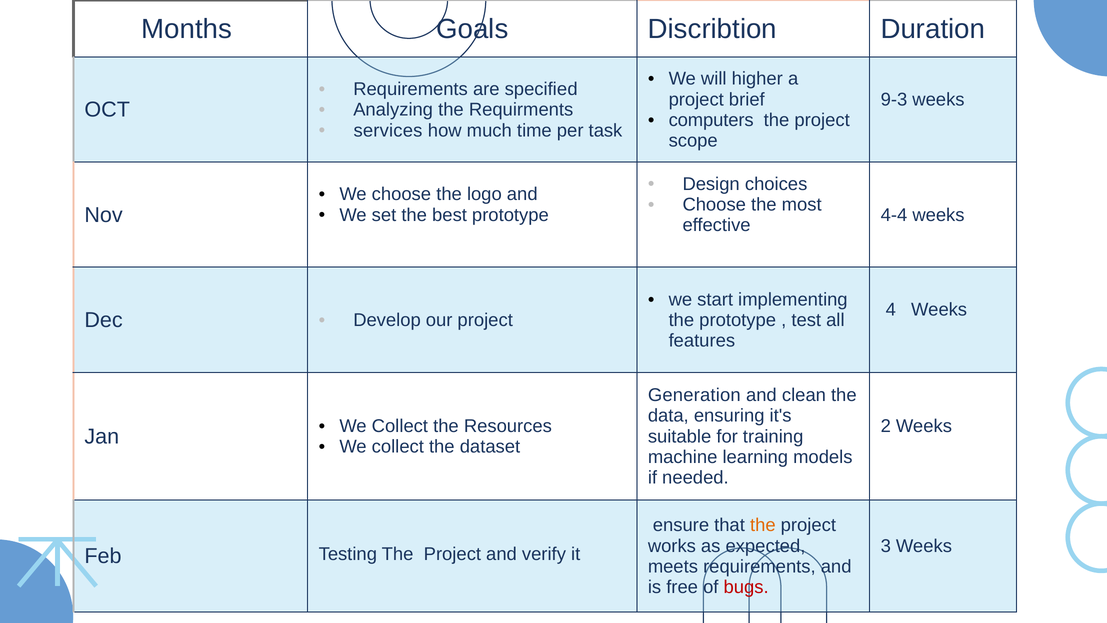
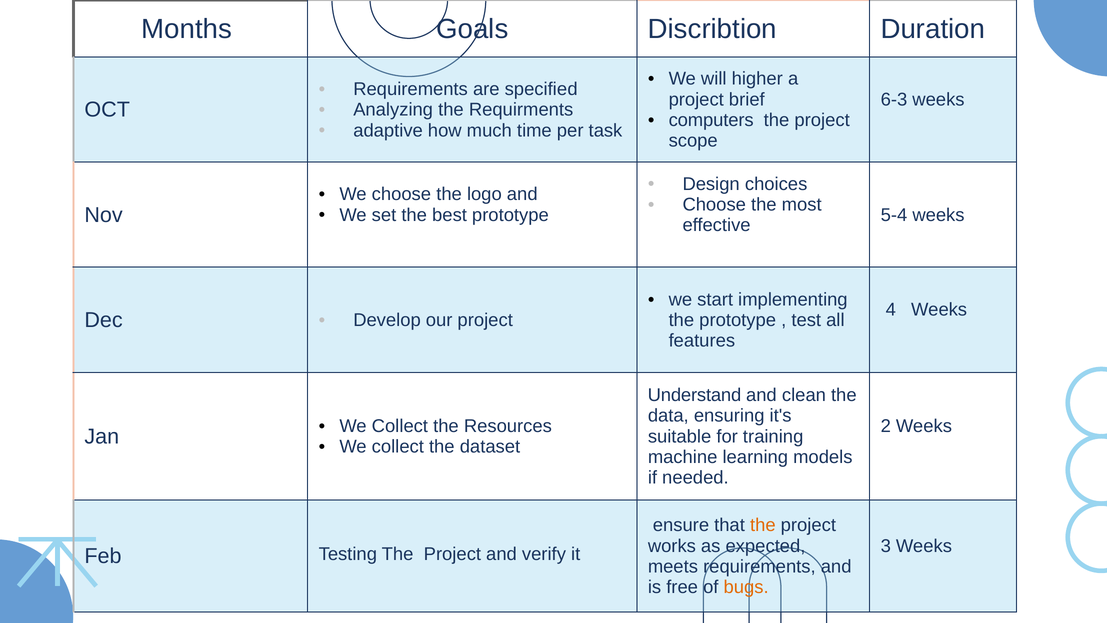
9-3: 9-3 -> 6-3 (894, 99)
services: services -> adaptive (388, 130)
4-4: 4-4 -> 5-4 (894, 215)
Generation: Generation -> Understand (694, 395)
bugs colour: red -> orange (746, 587)
